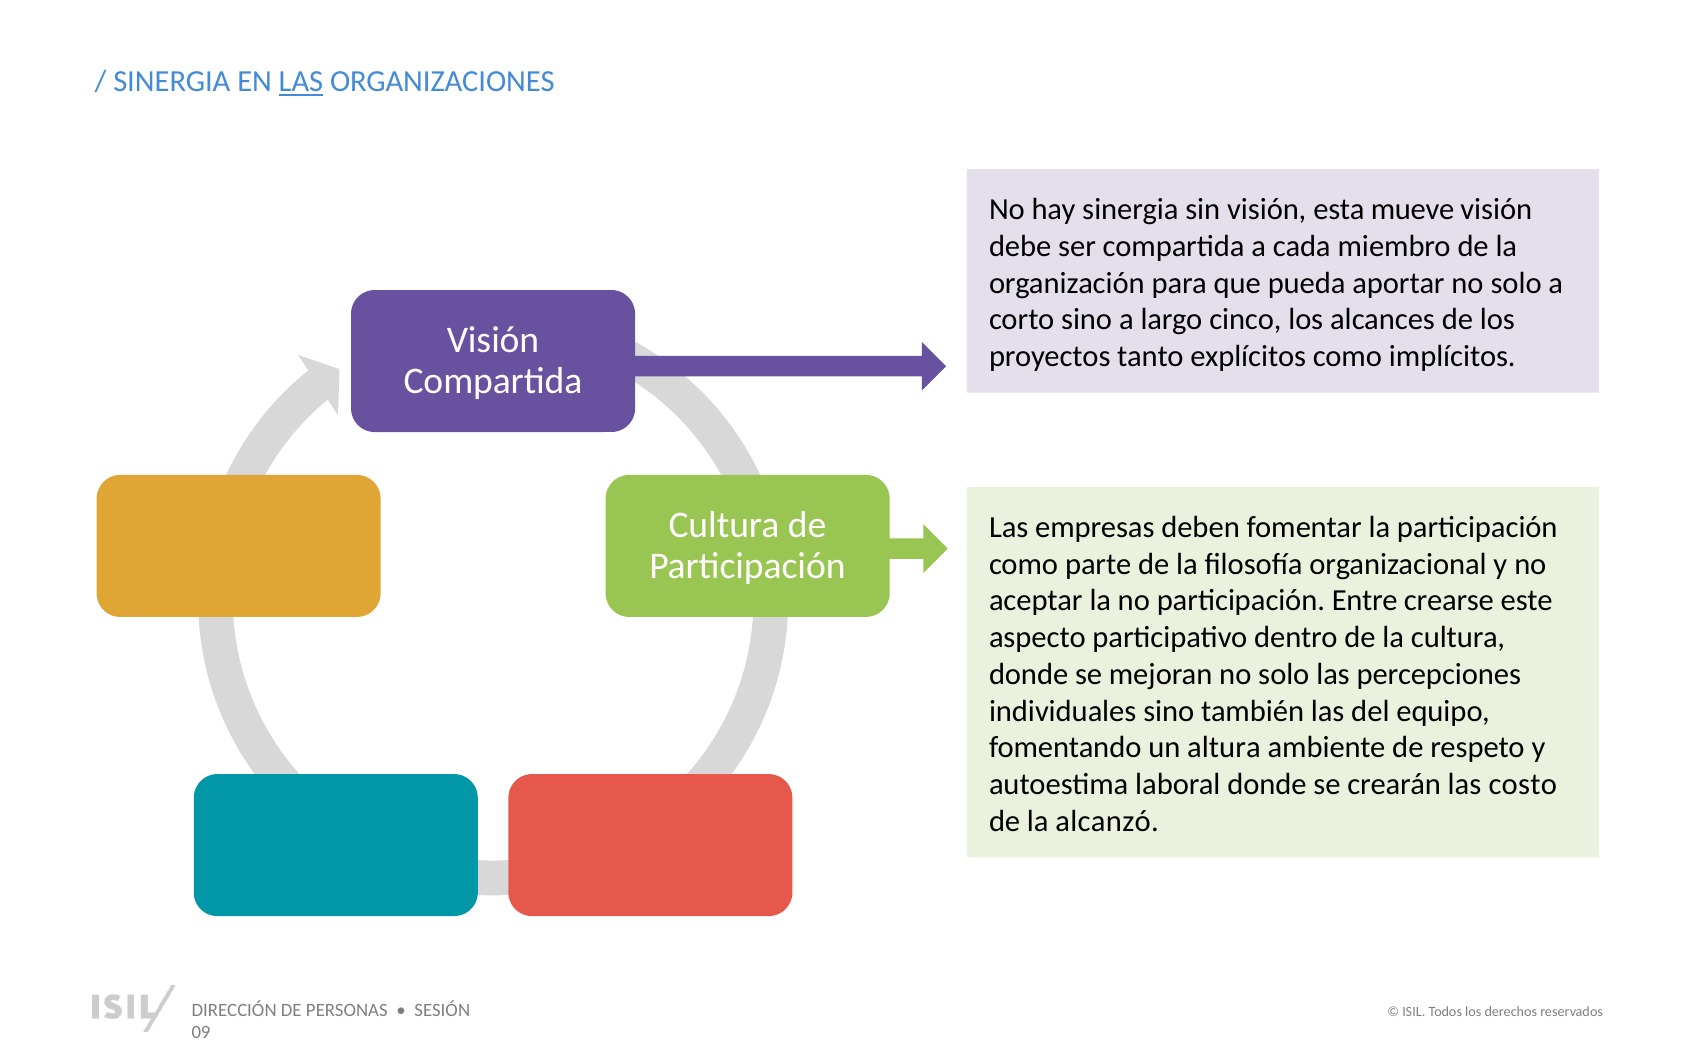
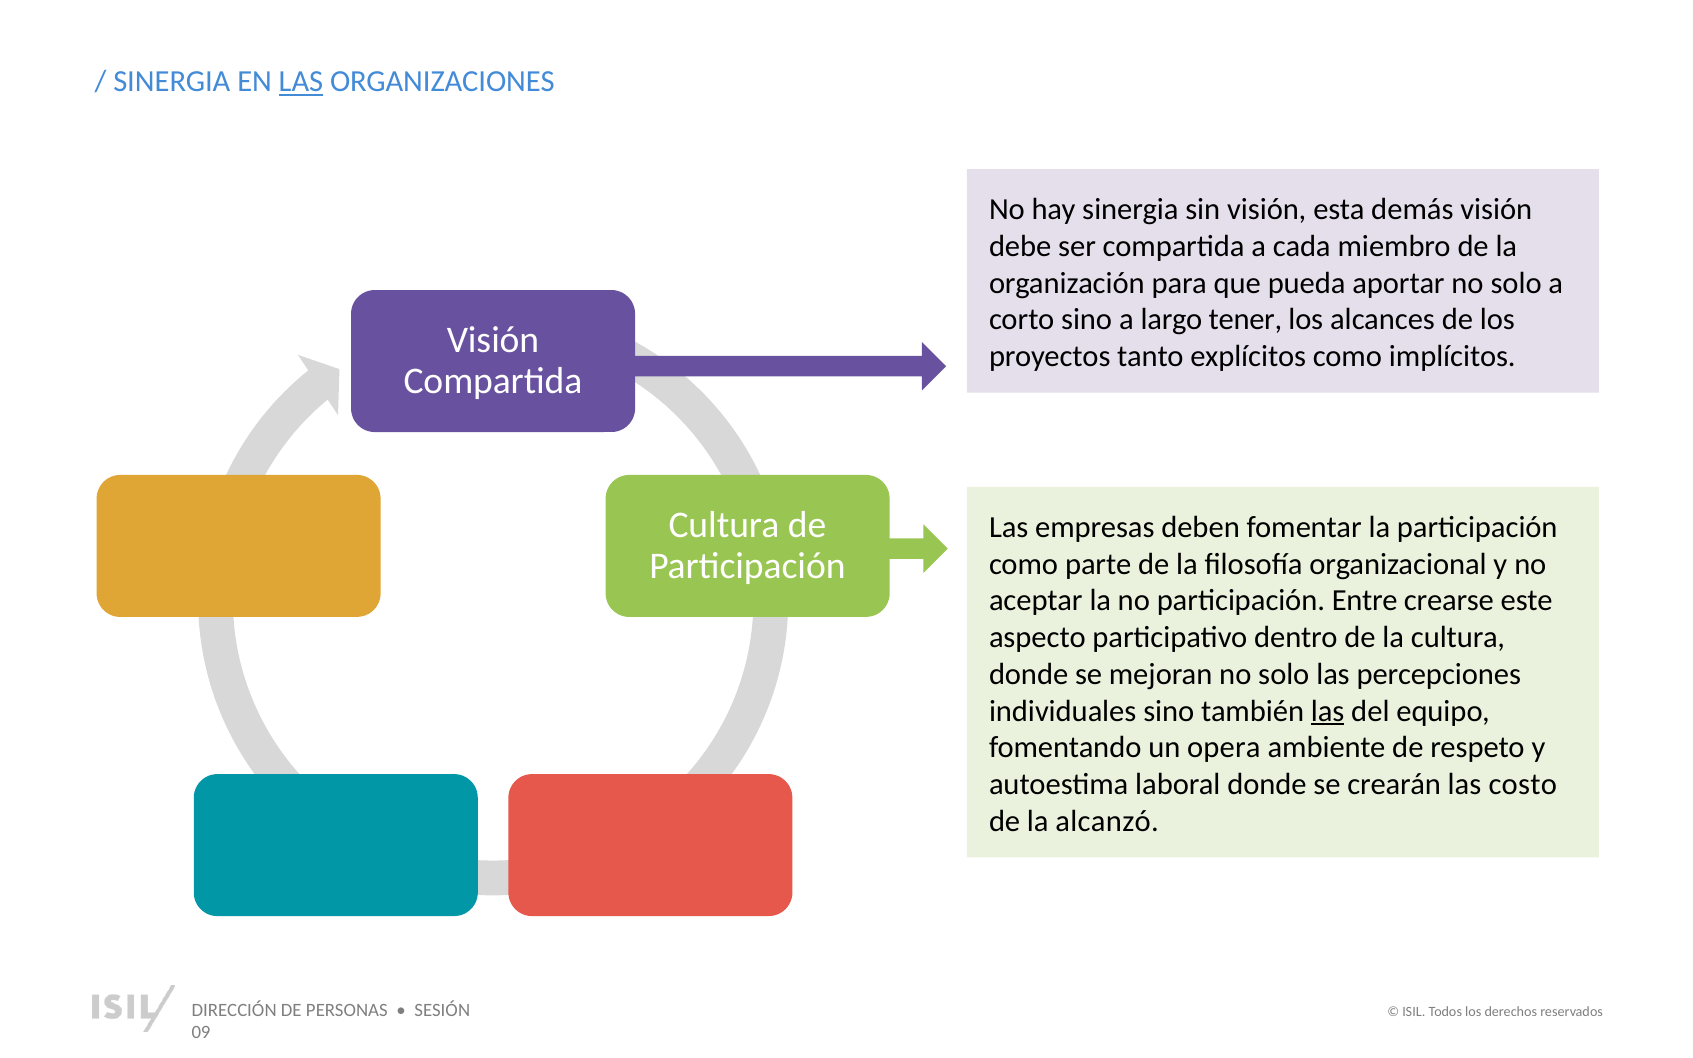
mueve: mueve -> demás (1412, 210)
cinco: cinco -> tener (1245, 320)
las underline: none -> present (1328, 711)
altura: altura -> opera (1224, 748)
